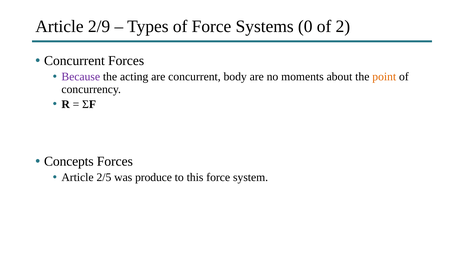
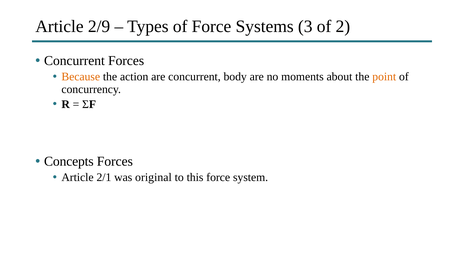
0: 0 -> 3 (305, 27)
Because colour: purple -> orange (81, 77)
acting: acting -> action (134, 77)
2/5: 2/5 -> 2/1 (104, 177)
produce: produce -> original (153, 177)
